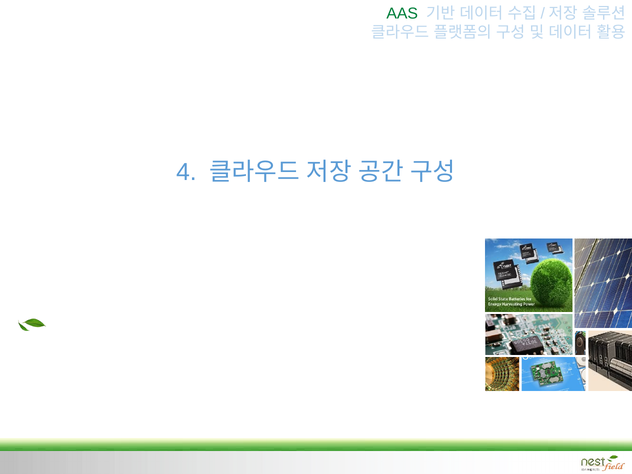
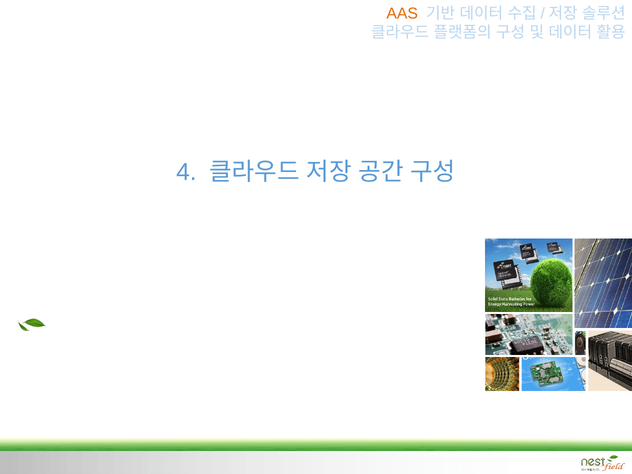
AAS colour: green -> orange (402, 14)
